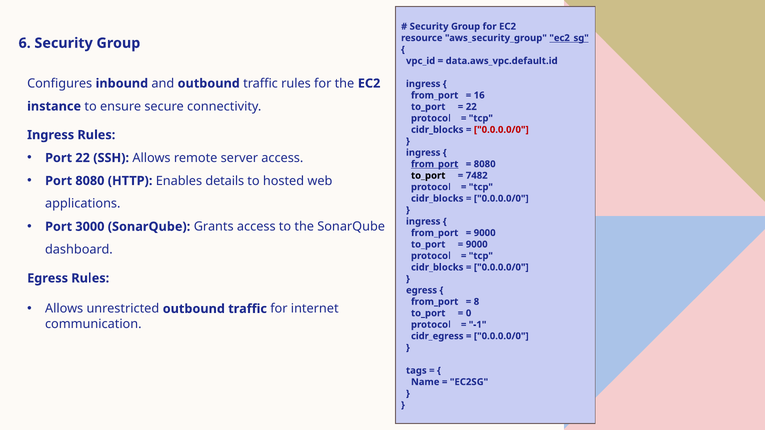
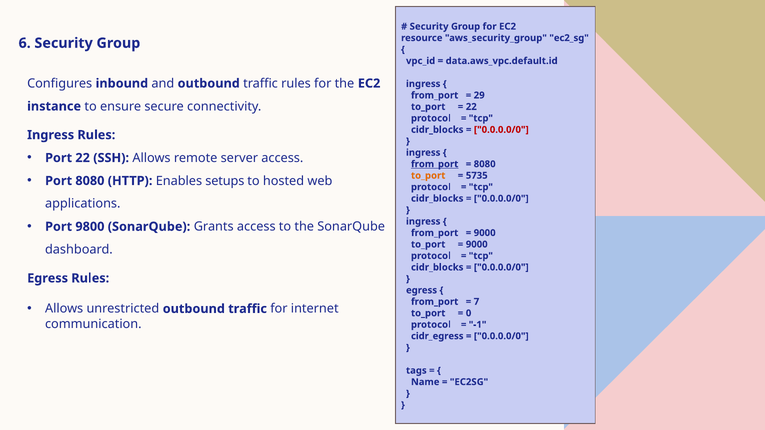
ec2_sg underline: present -> none (569, 38)
16: 16 -> 29 (479, 95)
to_port colour: black -> orange (428, 176)
7482: 7482 -> 5735 (477, 176)
details: details -> setups (225, 181)
3000: 3000 -> 9800 (90, 227)
8: 8 -> 7 (476, 302)
